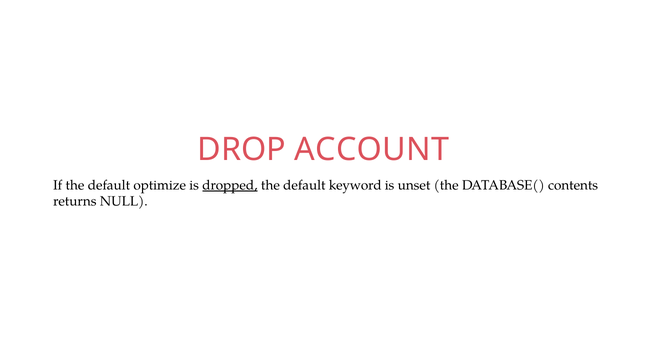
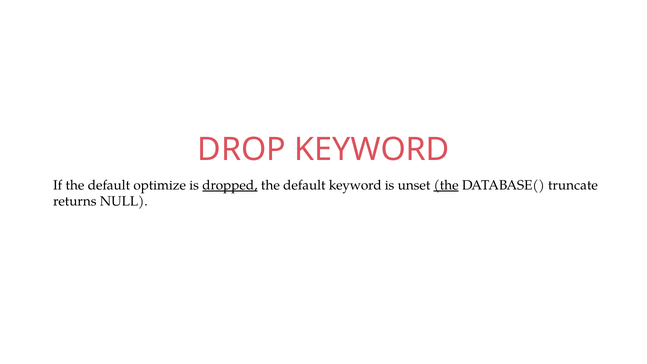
DROP ACCOUNT: ACCOUNT -> KEYWORD (372, 149)
the underline: none -> present (446, 185)
contents: contents -> truncate (573, 185)
